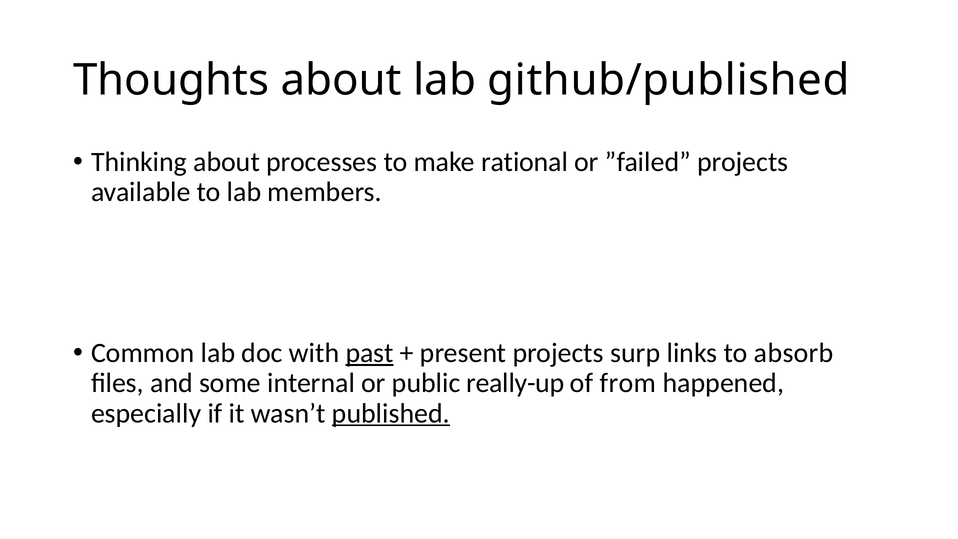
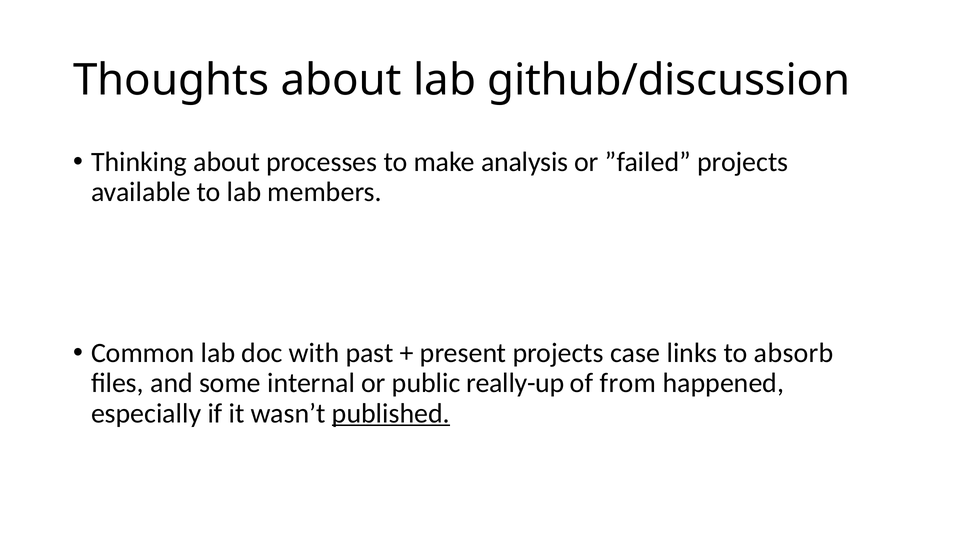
github/published: github/published -> github/discussion (669, 80)
rational: rational -> analysis (525, 162)
past underline: present -> none (370, 353)
surp: surp -> case (635, 353)
